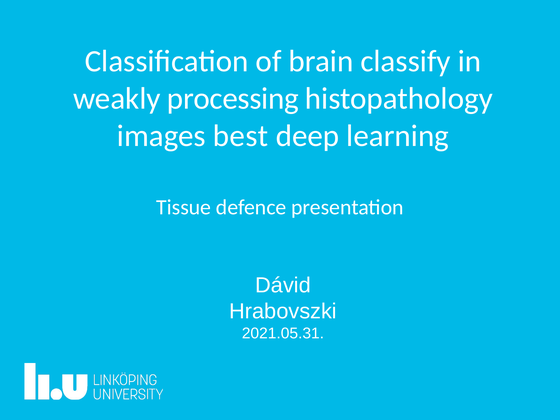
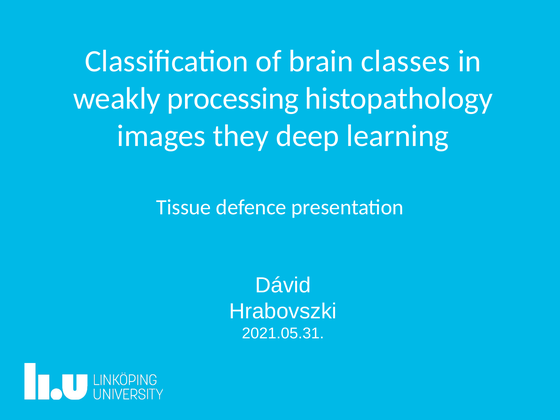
classify: classify -> classes (405, 61)
best: best -> they (241, 136)
